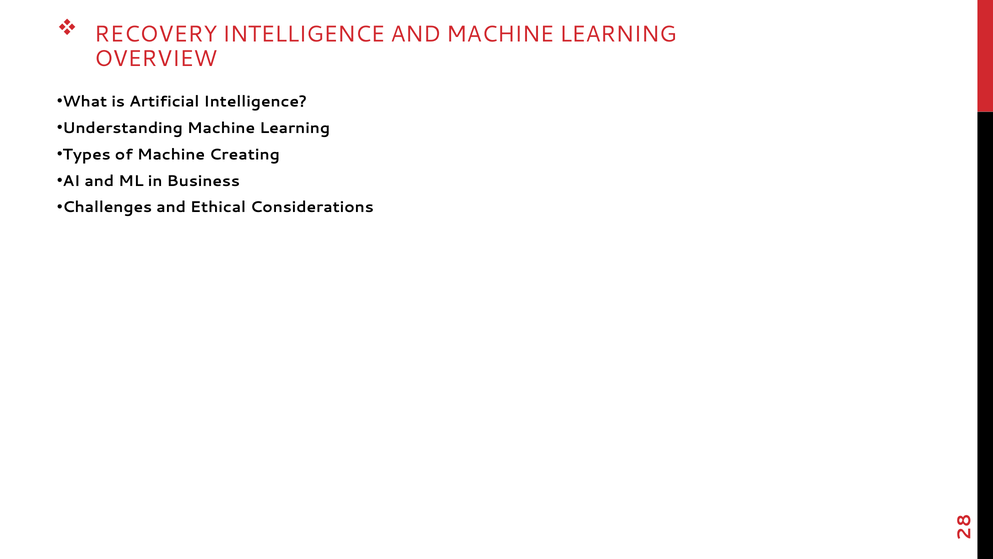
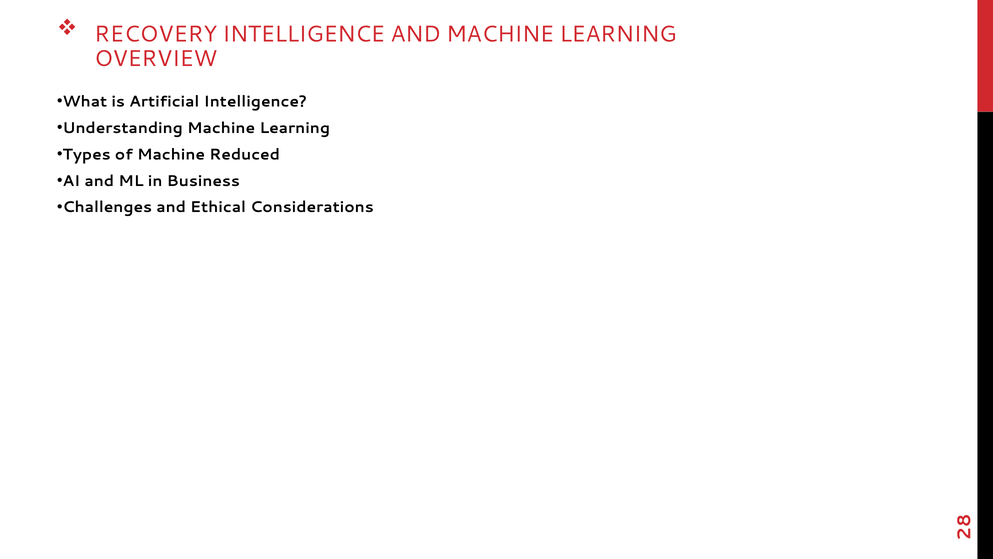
Creating: Creating -> Reduced (245, 154)
